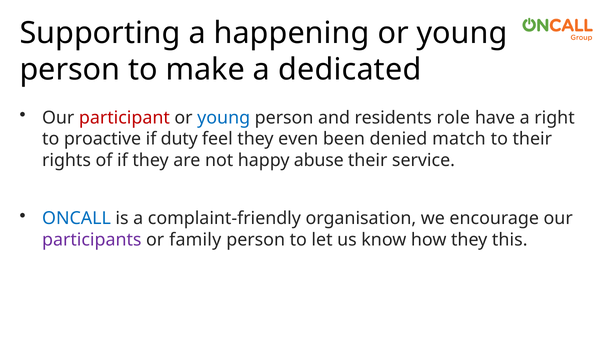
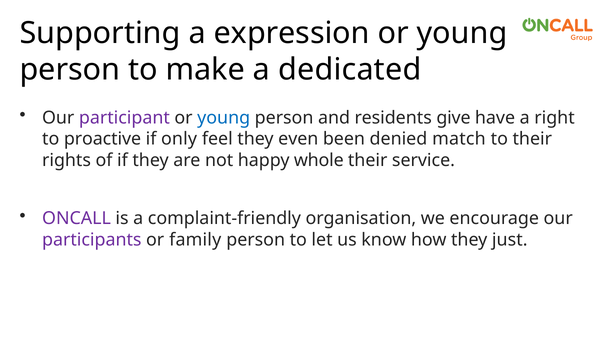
happening: happening -> expression (292, 33)
participant colour: red -> purple (124, 118)
role: role -> give (453, 118)
duty: duty -> only (179, 139)
abuse: abuse -> whole (319, 161)
ONCALL colour: blue -> purple (76, 219)
this: this -> just (510, 240)
